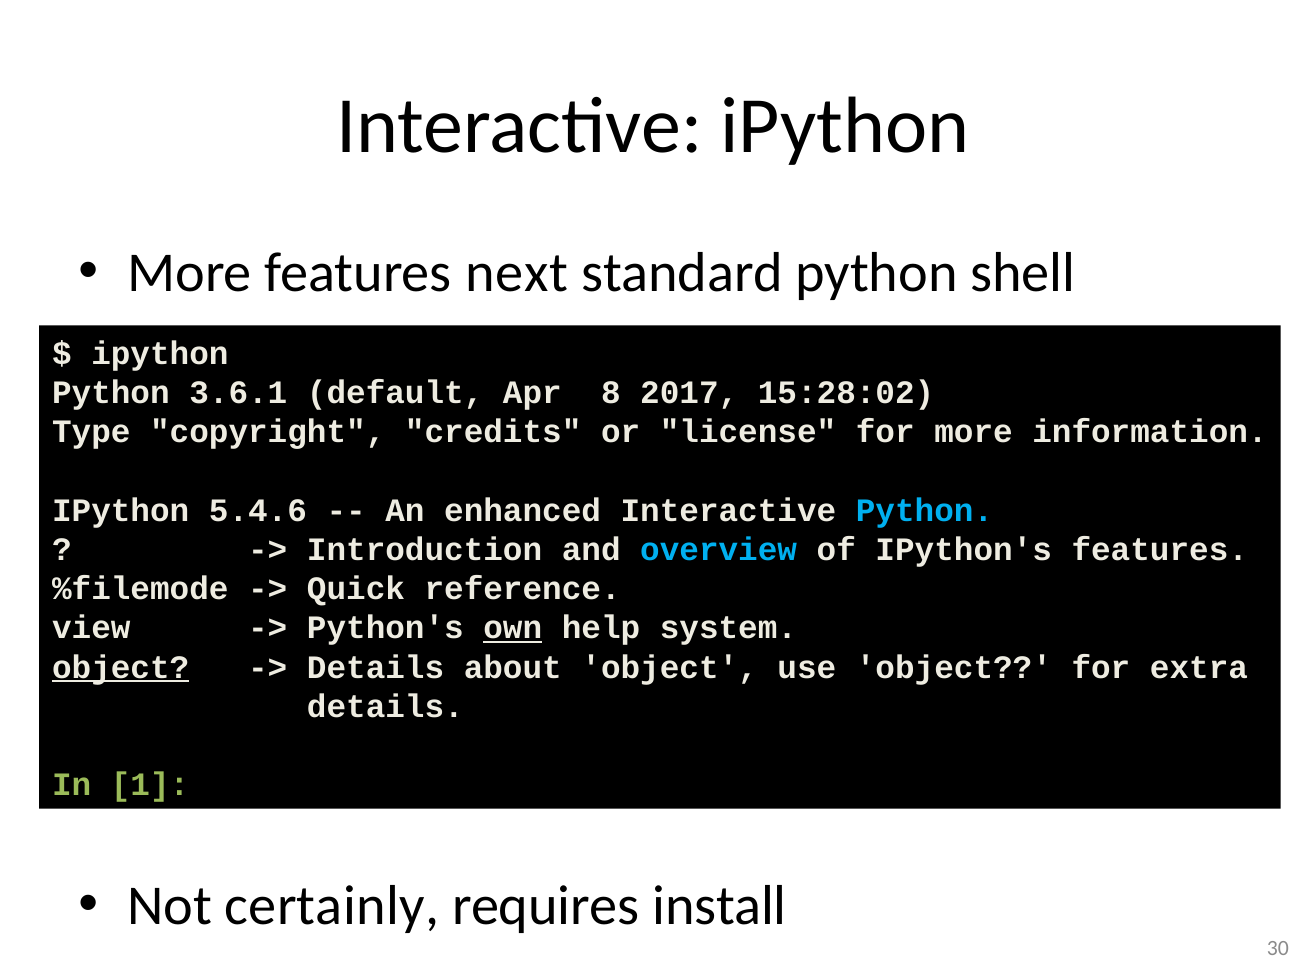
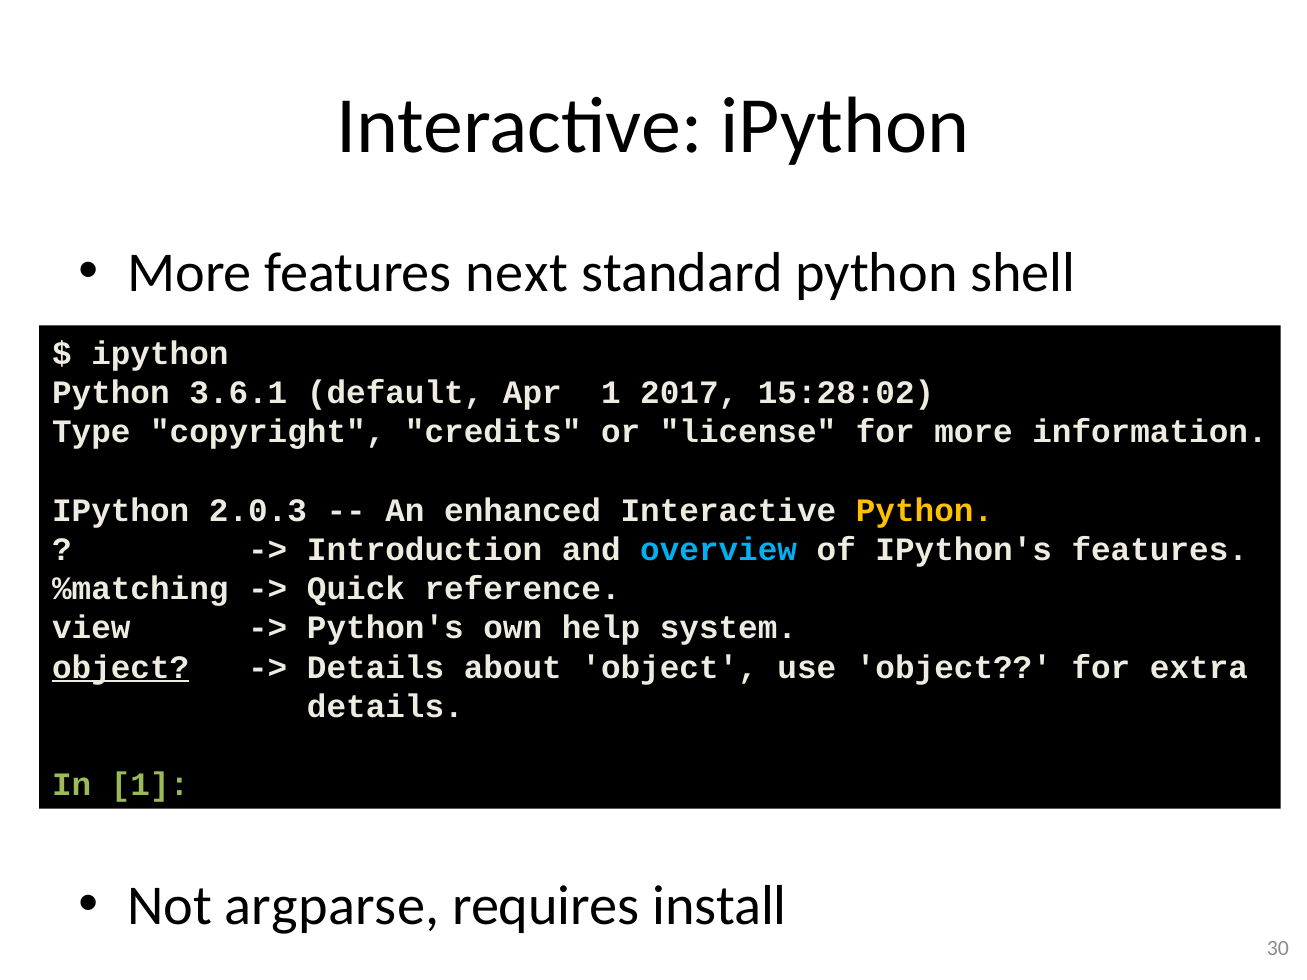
Apr 8: 8 -> 1 (611, 393)
5.4.6: 5.4.6 -> 2.0.3 (258, 511)
Python colour: light blue -> yellow (924, 511)
%filemode: %filemode -> %matching (140, 589)
own underline: present -> none (513, 628)
certainly: certainly -> argparse (332, 907)
